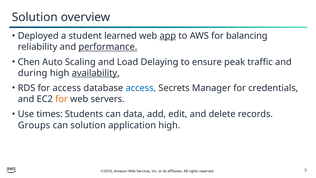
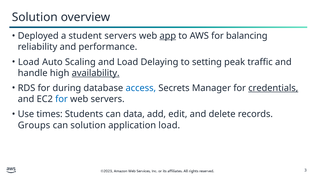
student learned: learned -> servers (120, 36)
performance underline: present -> none (108, 47)
Chen: Chen -> Load (29, 62)
ensure: ensure -> setting (207, 62)
during: during -> handle (33, 73)
for access: access -> during (67, 88)
credentials underline: none -> present (273, 88)
for colour: orange -> blue (62, 99)
application high: high -> load (169, 125)
